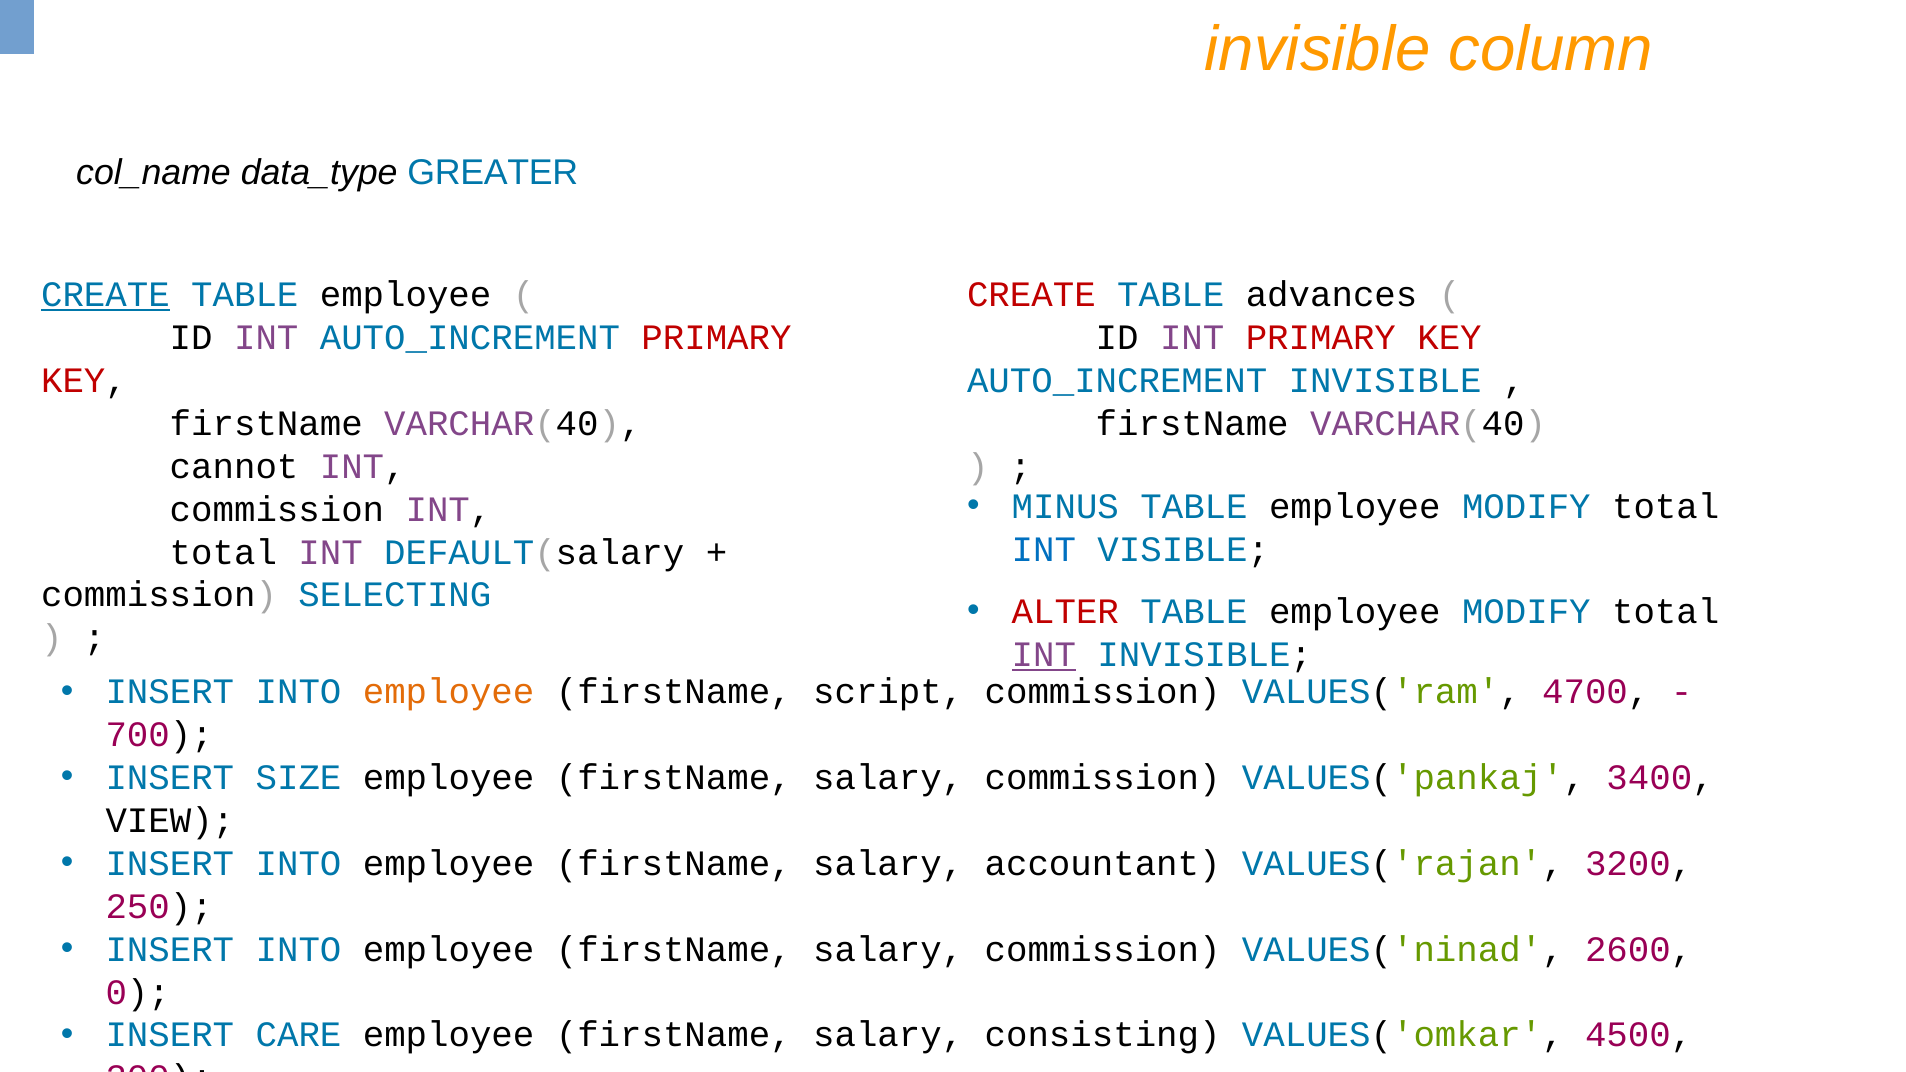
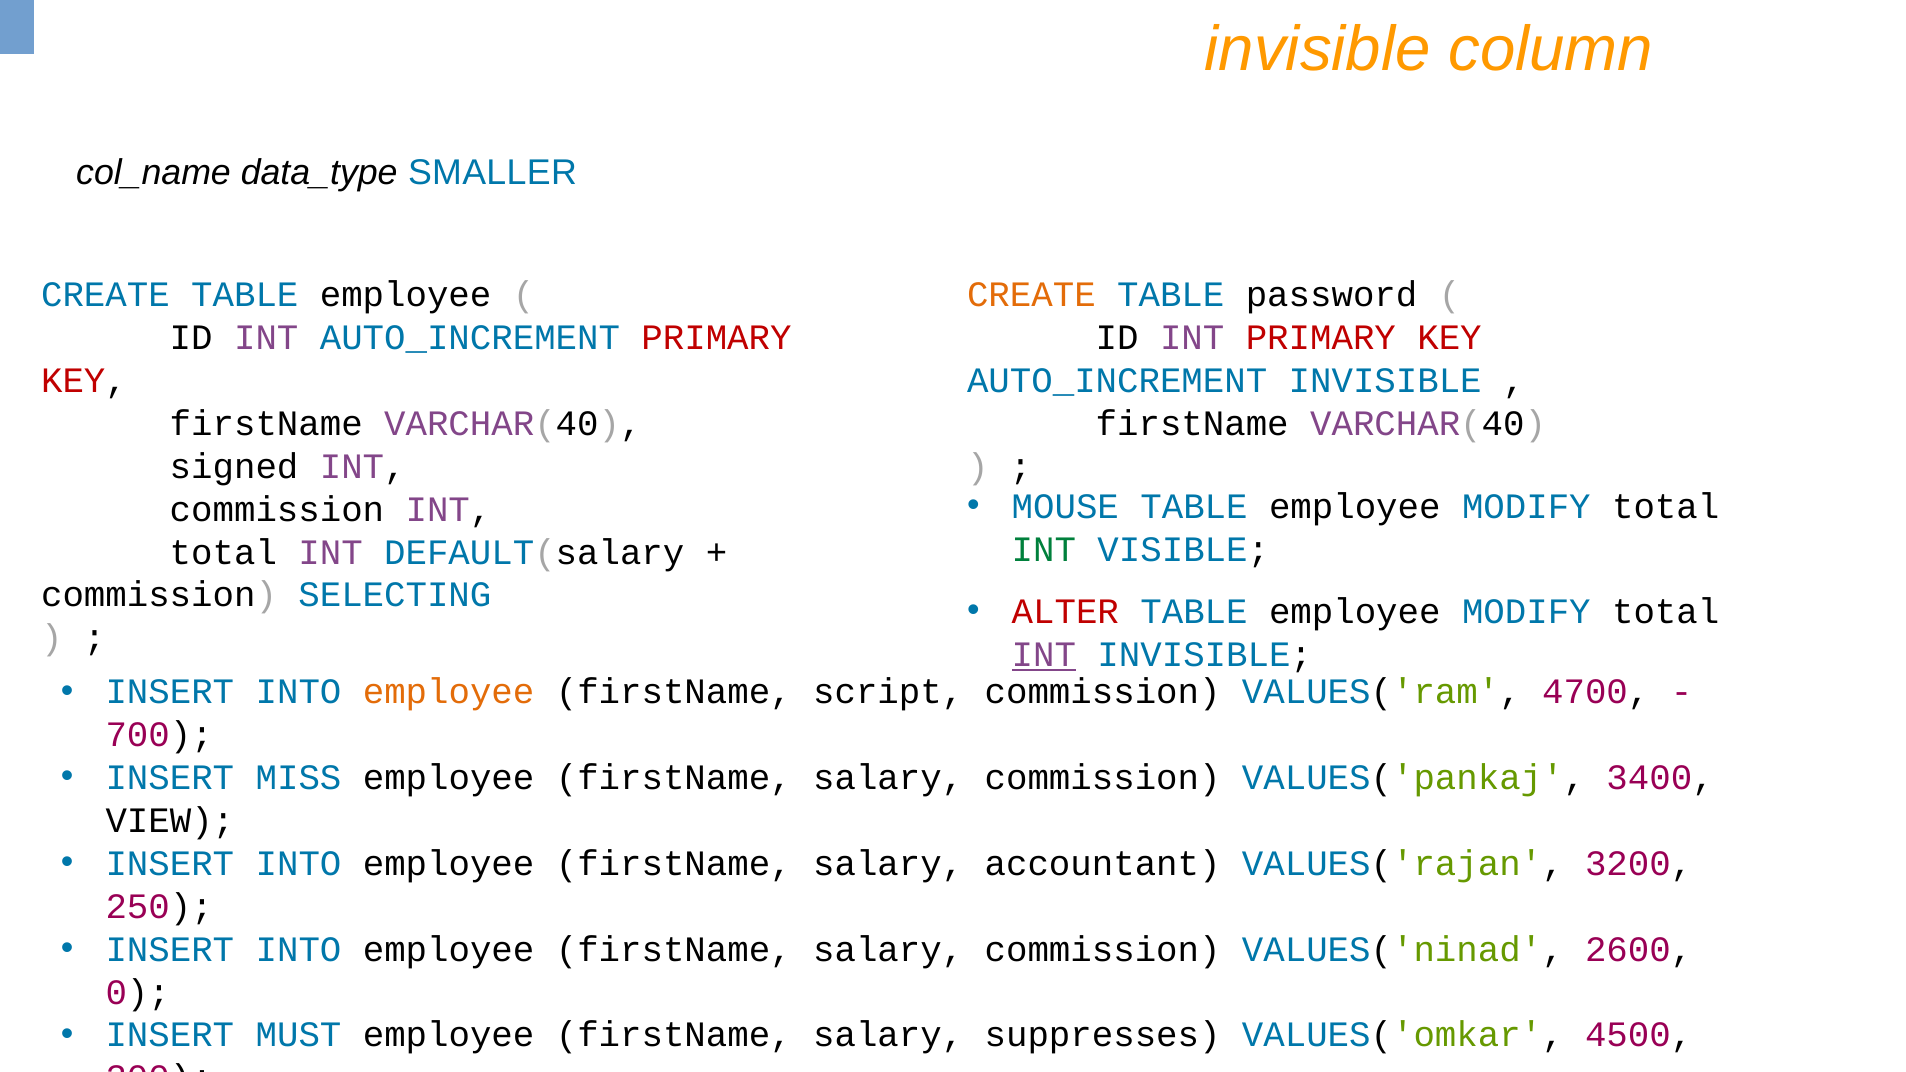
GREATER: GREATER -> SMALLER (492, 173)
CREATE underline: present -> none (105, 295)
CREATE colour: red -> orange (1031, 295)
advances: advances -> password (1332, 295)
cannot: cannot -> signed (234, 467)
MINUS: MINUS -> MOUSE (1065, 507)
INT colour: blue -> green (1044, 550)
SIZE: SIZE -> MISS (299, 778)
CARE: CARE -> MUST (299, 1035)
consisting: consisting -> suppresses (1103, 1035)
